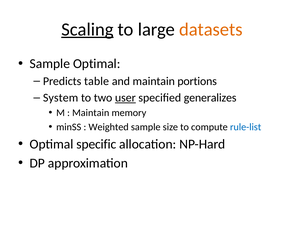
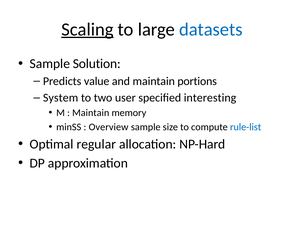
datasets colour: orange -> blue (211, 29)
Sample Optimal: Optimal -> Solution (97, 64)
table: table -> value (97, 81)
user underline: present -> none (125, 98)
generalizes: generalizes -> interesting (210, 98)
Weighted: Weighted -> Overview (109, 127)
specific: specific -> regular (96, 144)
